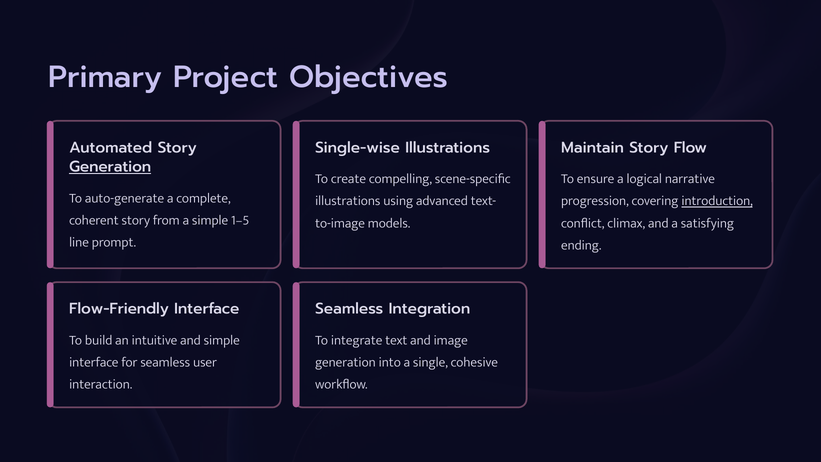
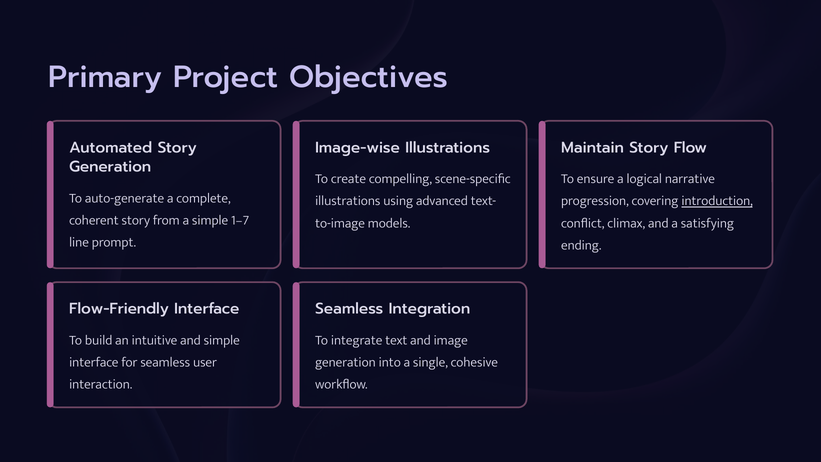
Single-wise: Single-wise -> Image-wise (358, 148)
Generation underline: present -> none (110, 167)
1–5: 1–5 -> 1–7 (240, 220)
